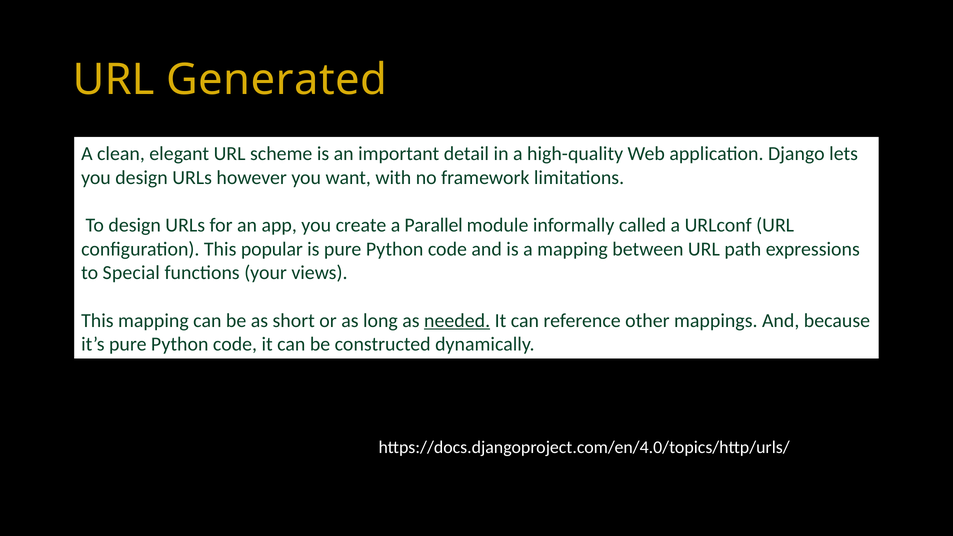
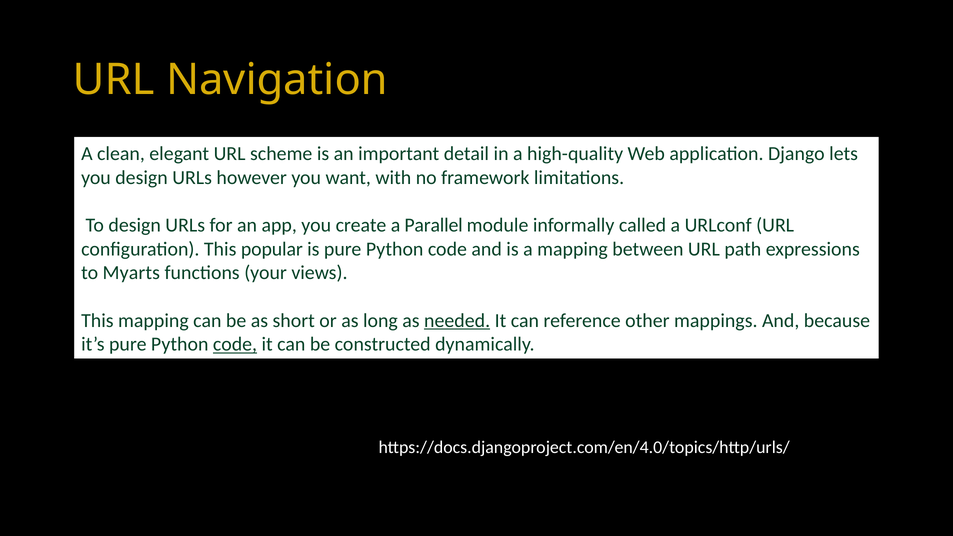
Generated: Generated -> Navigation (277, 80)
Special: Special -> Myarts (131, 273)
code underline: none -> present (235, 344)
